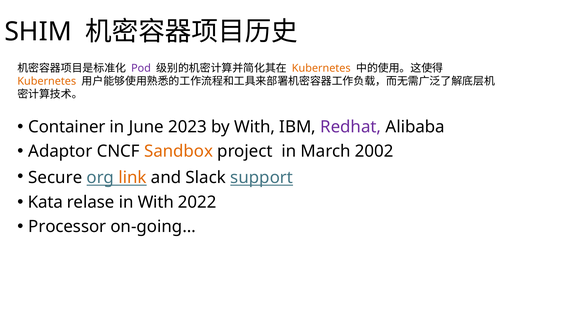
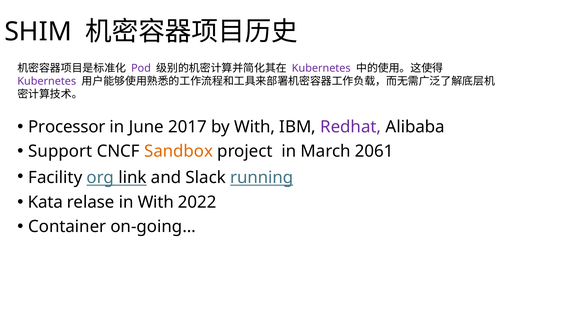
Kubernetes colour: orange -> purple (321, 68)
Kubernetes colour: orange -> purple (47, 81)
Container: Container -> Processor (67, 127)
2023: 2023 -> 2017 (188, 127)
Adaptor: Adaptor -> Support (60, 151)
2002: 2002 -> 2061 (374, 151)
Secure: Secure -> Facility (55, 178)
link colour: orange -> black (132, 178)
support: support -> running (262, 178)
Processor: Processor -> Container (67, 227)
